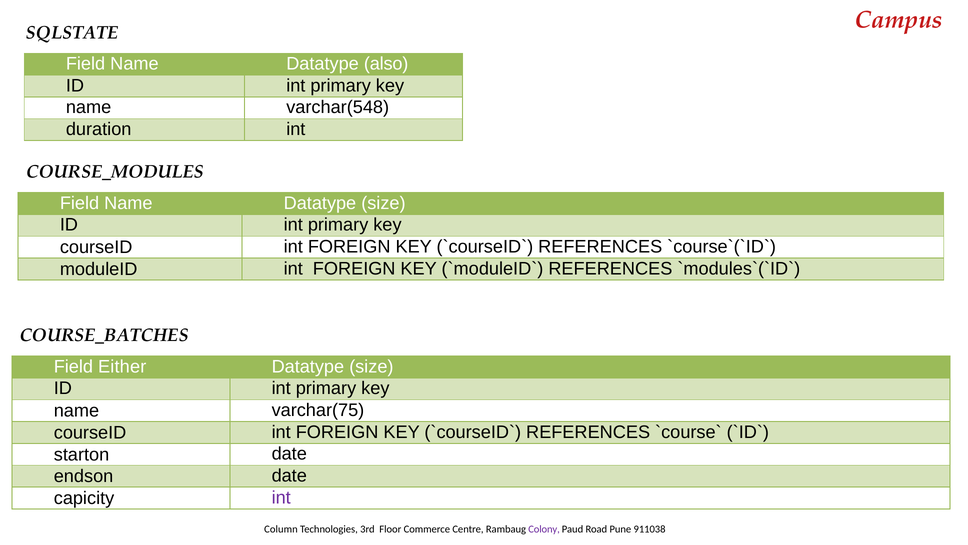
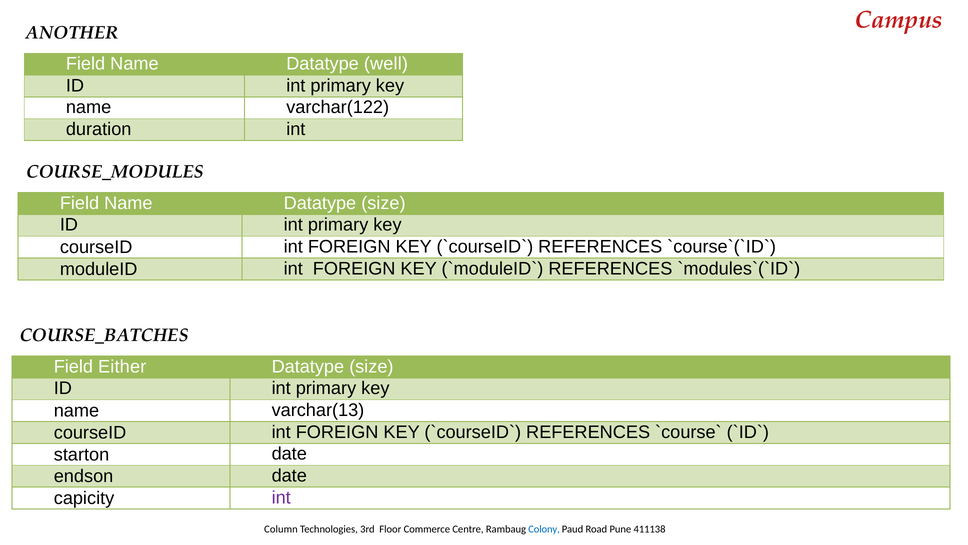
SQLSTATE: SQLSTATE -> ANOTHER (72, 33)
also: also -> well (386, 64)
varchar(548: varchar(548 -> varchar(122 (338, 107)
varchar(75: varchar(75 -> varchar(13 (318, 410)
Colony colour: purple -> blue (544, 529)
911038: 911038 -> 411138 (650, 529)
